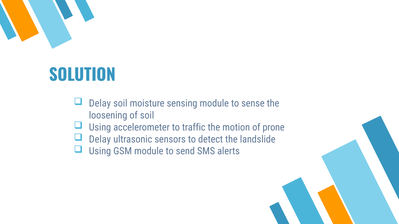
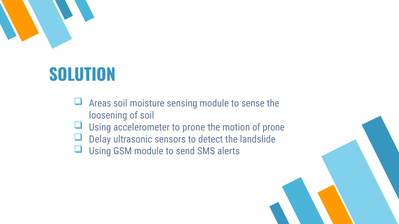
Delay: Delay -> Areas (100, 104)
to traffic: traffic -> prone (194, 128)
